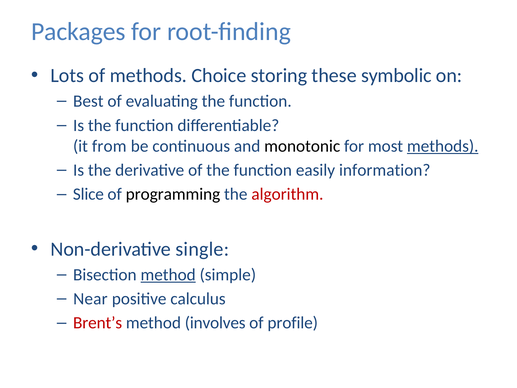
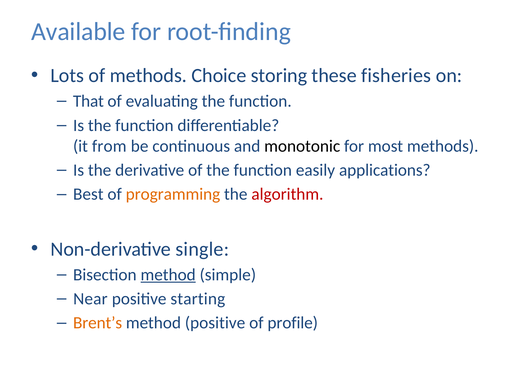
Packages: Packages -> Available (78, 32)
symbolic: symbolic -> fisheries (396, 75)
Best: Best -> That (88, 101)
methods underline: present -> none (443, 146)
information: information -> applications (385, 170)
Slice: Slice -> Best (88, 194)
programming colour: black -> orange (173, 194)
calculus: calculus -> starting (198, 299)
Brent’s colour: red -> orange (98, 323)
method involves: involves -> positive (215, 323)
